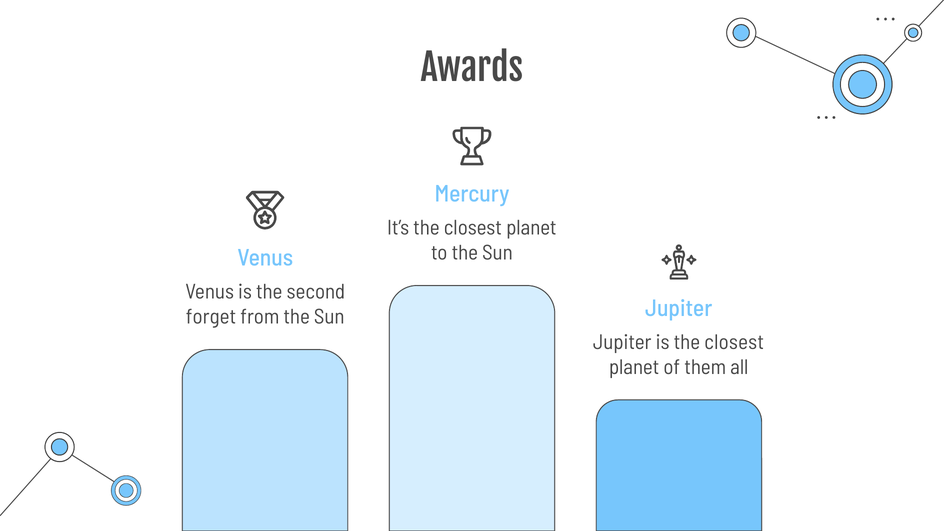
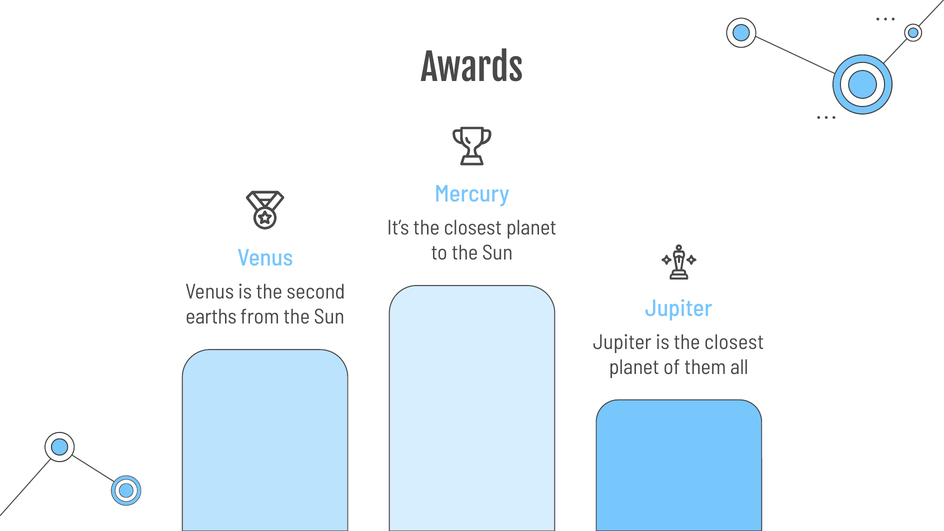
forget: forget -> earths (211, 317)
